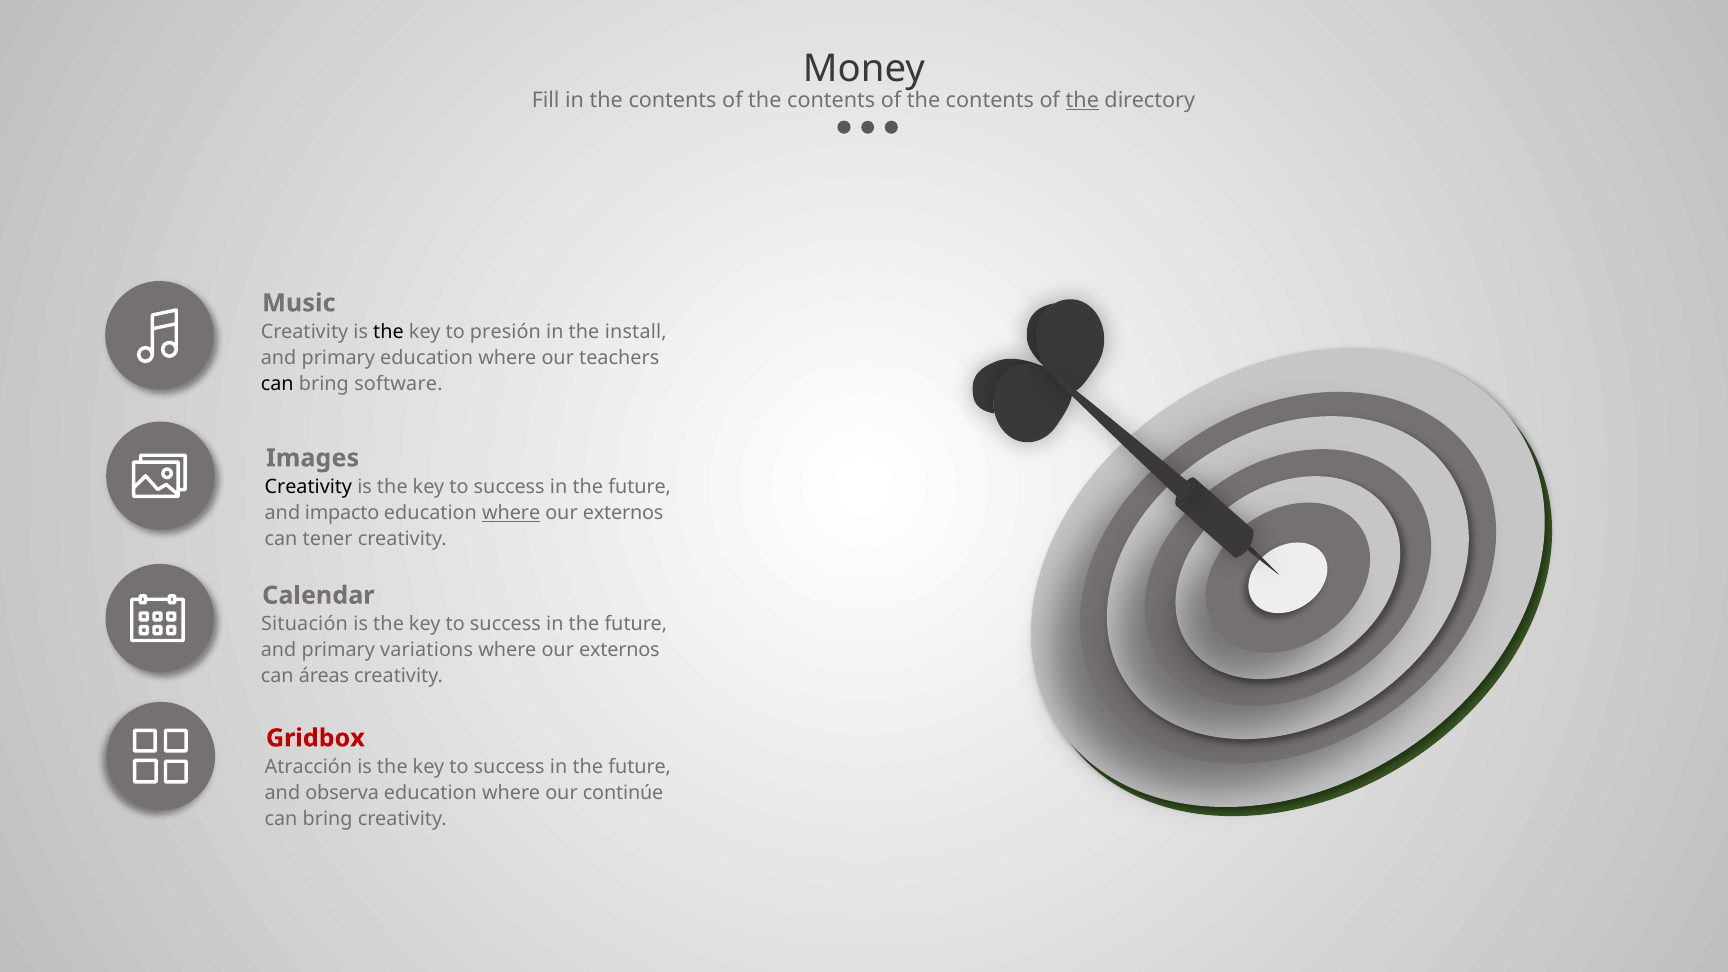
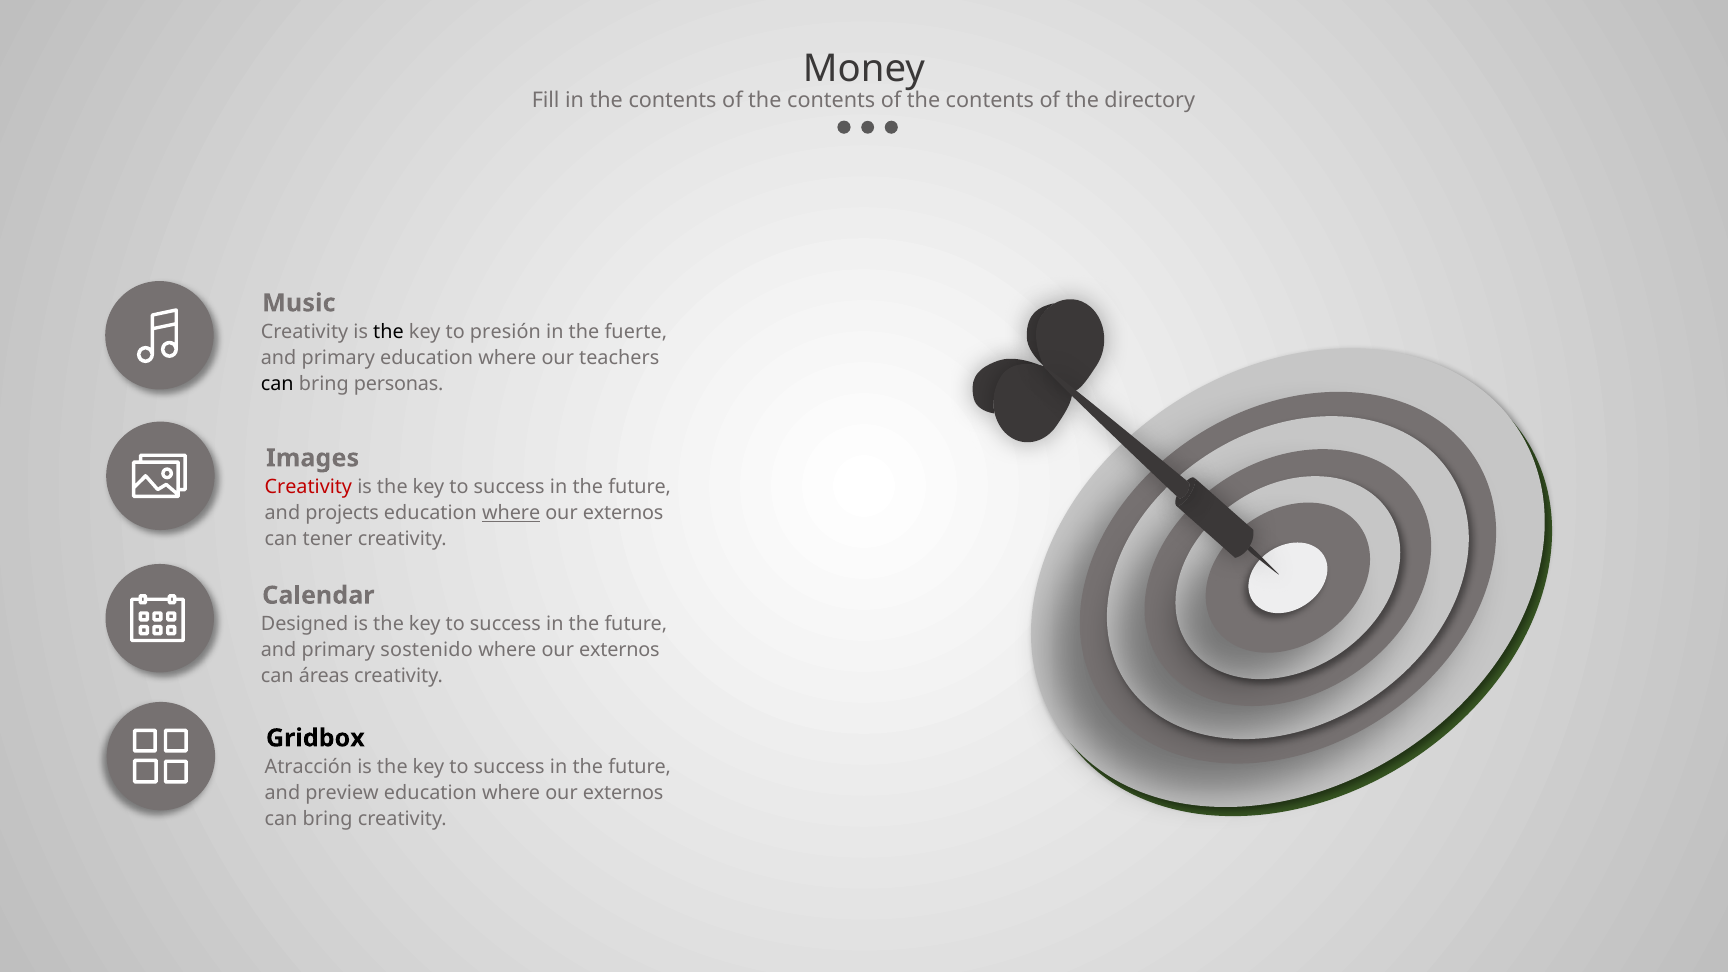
the underline: present -> none (1082, 100)
install: install -> fuerte (636, 332)
software: software -> personas (399, 384)
Creativity colour: black -> red (308, 487)
impacto: impacto -> projects (342, 513)
Situación: Situación -> Designed (305, 624)
variations: variations -> sostenido (427, 650)
Gridbox colour: red -> black (315, 738)
observa: observa -> preview (342, 793)
continúe: continúe -> externos (623, 793)
